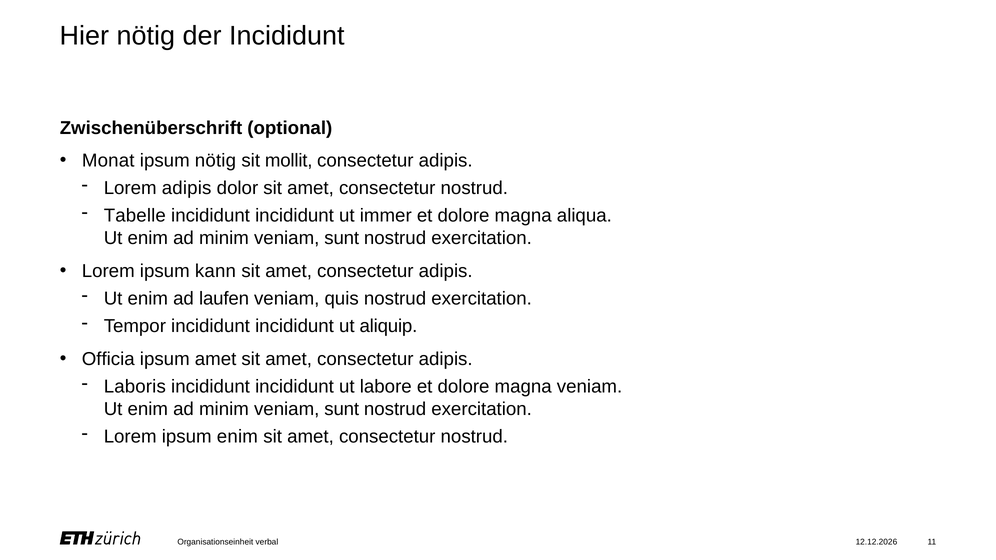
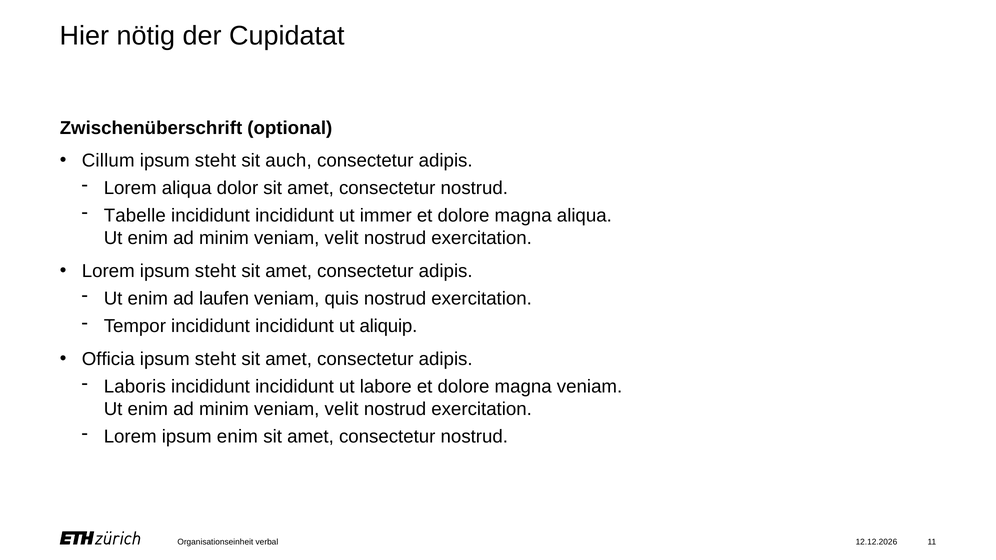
der Incididunt: Incididunt -> Cupidatat (287, 36)
Monat: Monat -> Cillum (108, 161)
nötig: nötig -> steht (215, 161)
mollit: mollit -> auch (289, 161)
Lorem adipis: adipis -> aliqua (187, 188)
sunt: sunt -> velit (342, 238)
Lorem ipsum kann: kann -> steht (215, 271)
amet: amet -> steht (215, 359)
sunt: sunt -> velit (342, 409)
